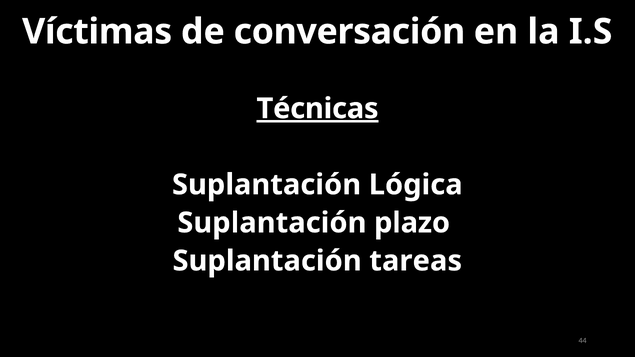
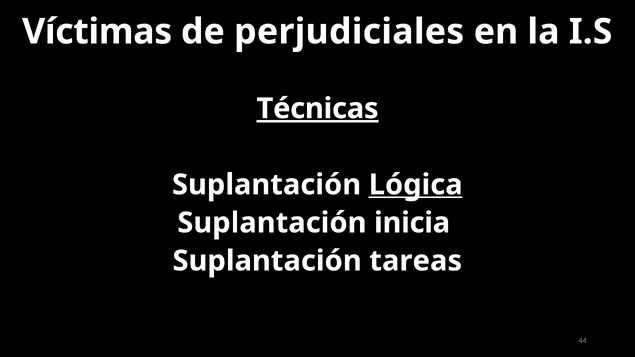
conversación: conversación -> perjudiciales (349, 32)
Lógica underline: none -> present (416, 185)
plazo: plazo -> inicia (412, 223)
